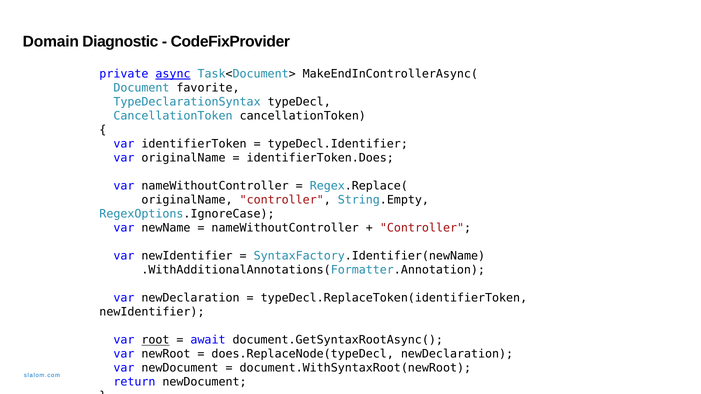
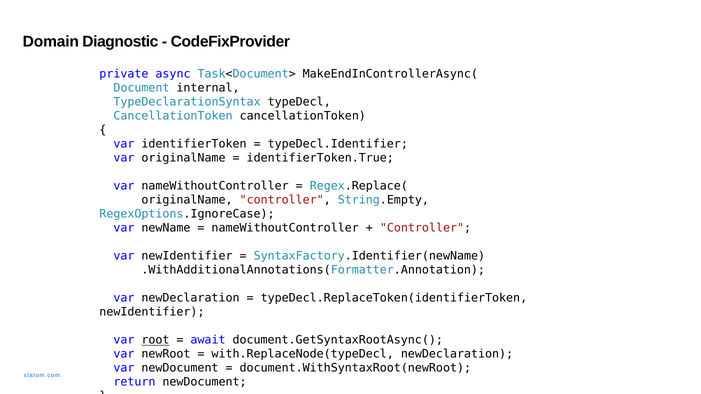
async underline: present -> none (173, 74)
favorite: favorite -> internal (208, 88)
identifierToken.Does: identifierToken.Does -> identifierToken.True (320, 158)
does.ReplaceNode(typeDecl: does.ReplaceNode(typeDecl -> with.ReplaceNode(typeDecl (303, 354)
